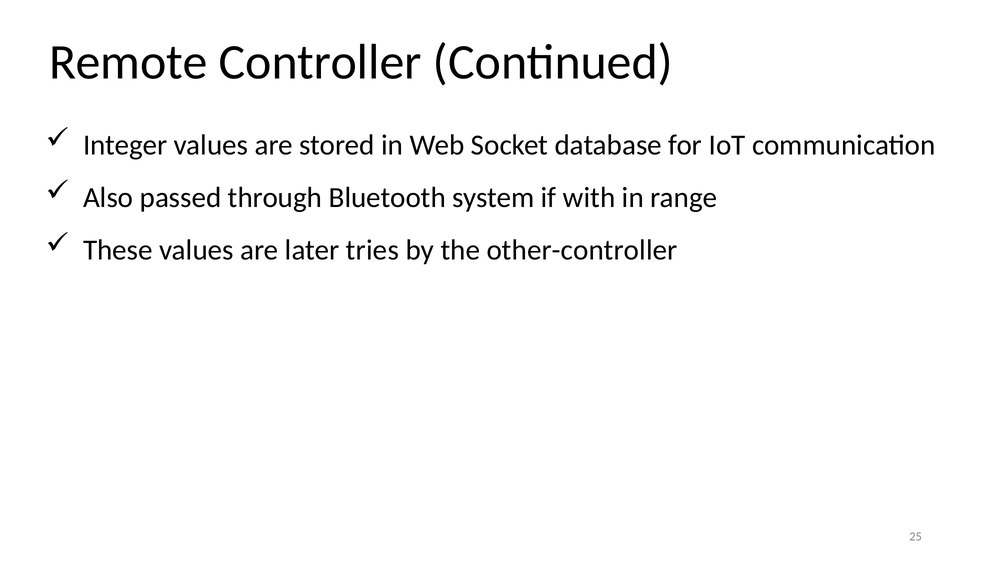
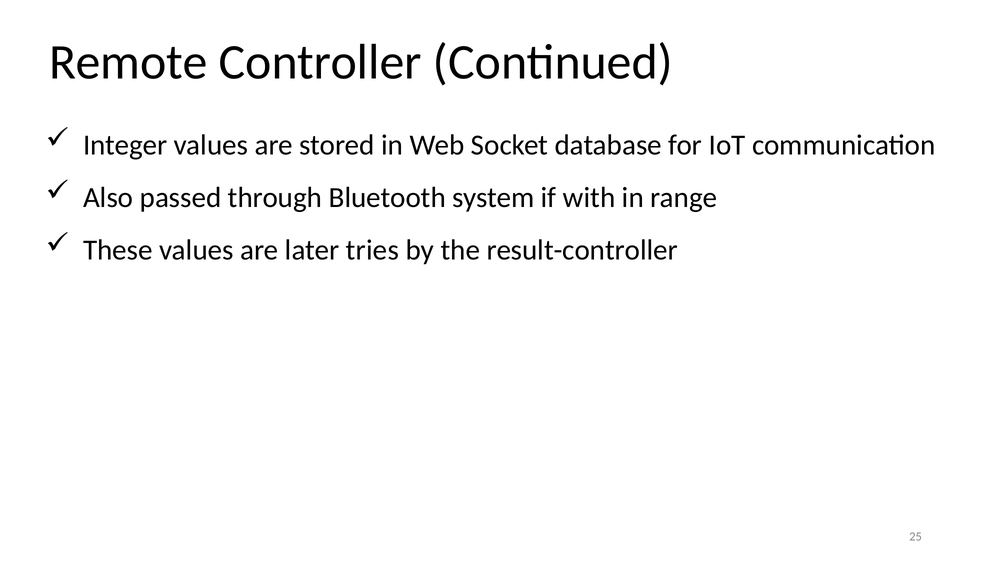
other-controller: other-controller -> result-controller (582, 250)
